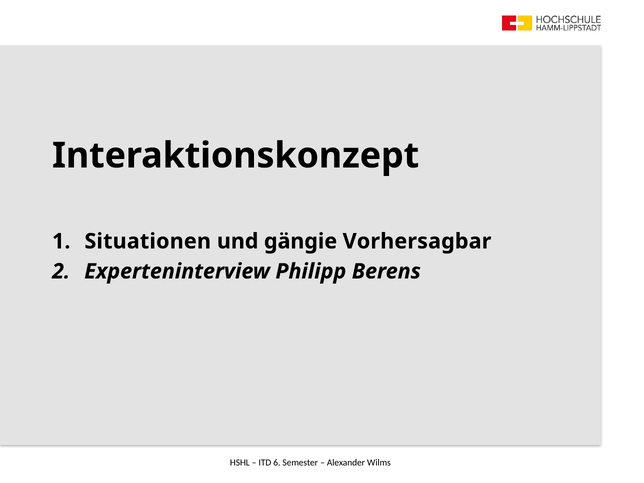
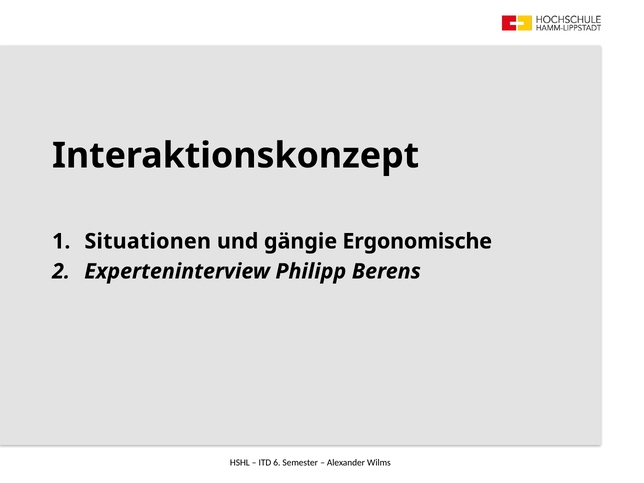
Vorhersagbar: Vorhersagbar -> Ergonomische (417, 241)
